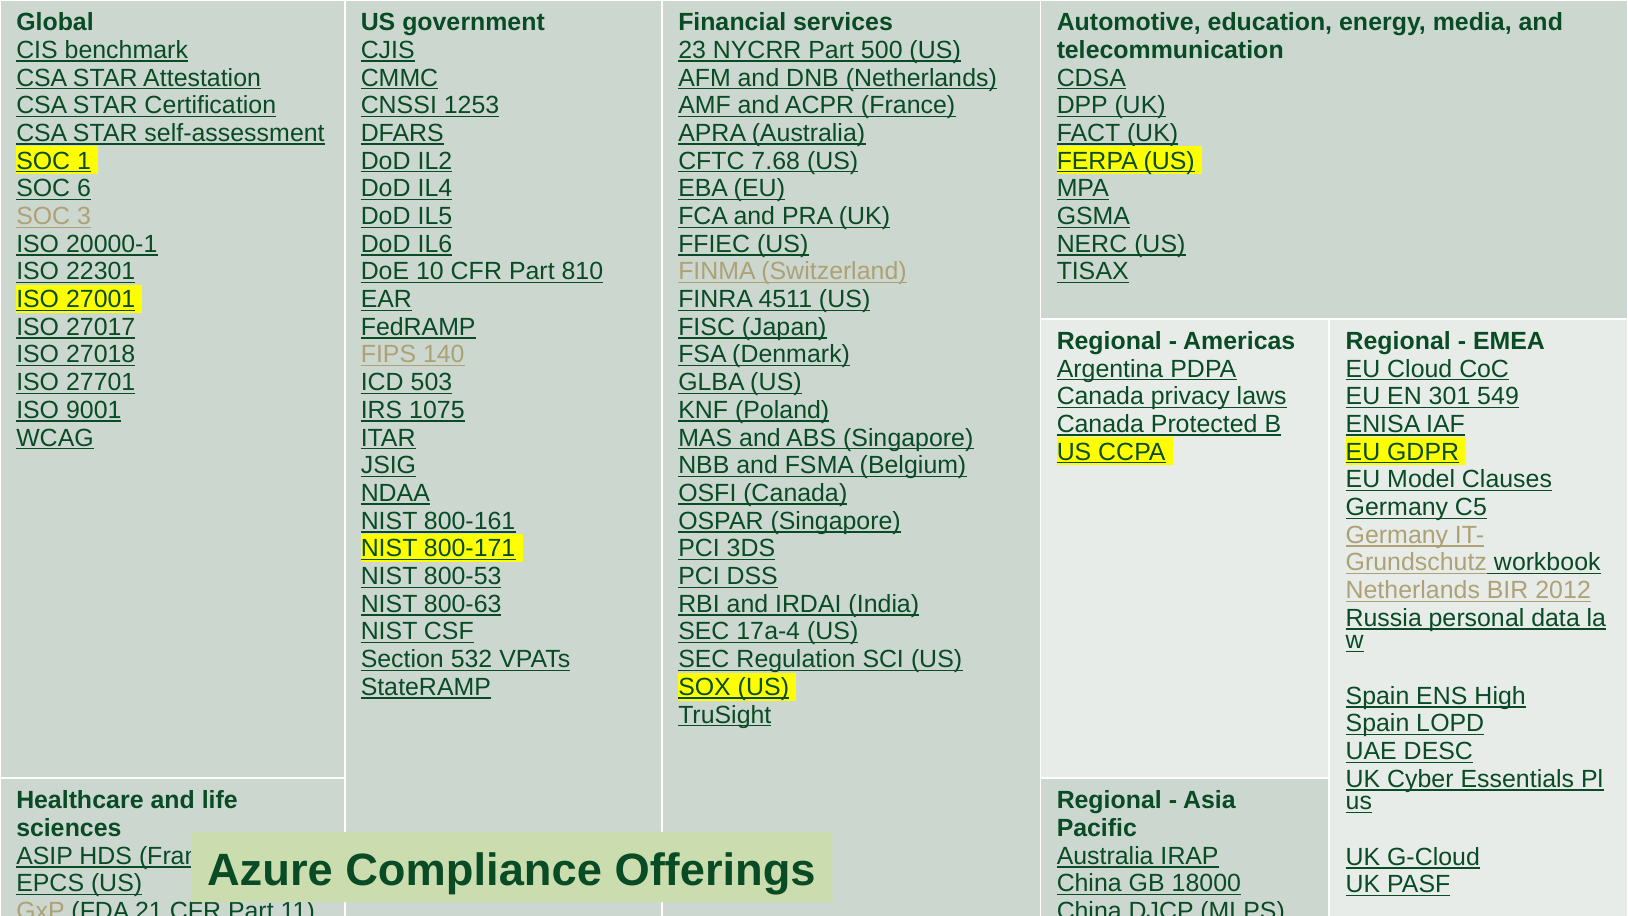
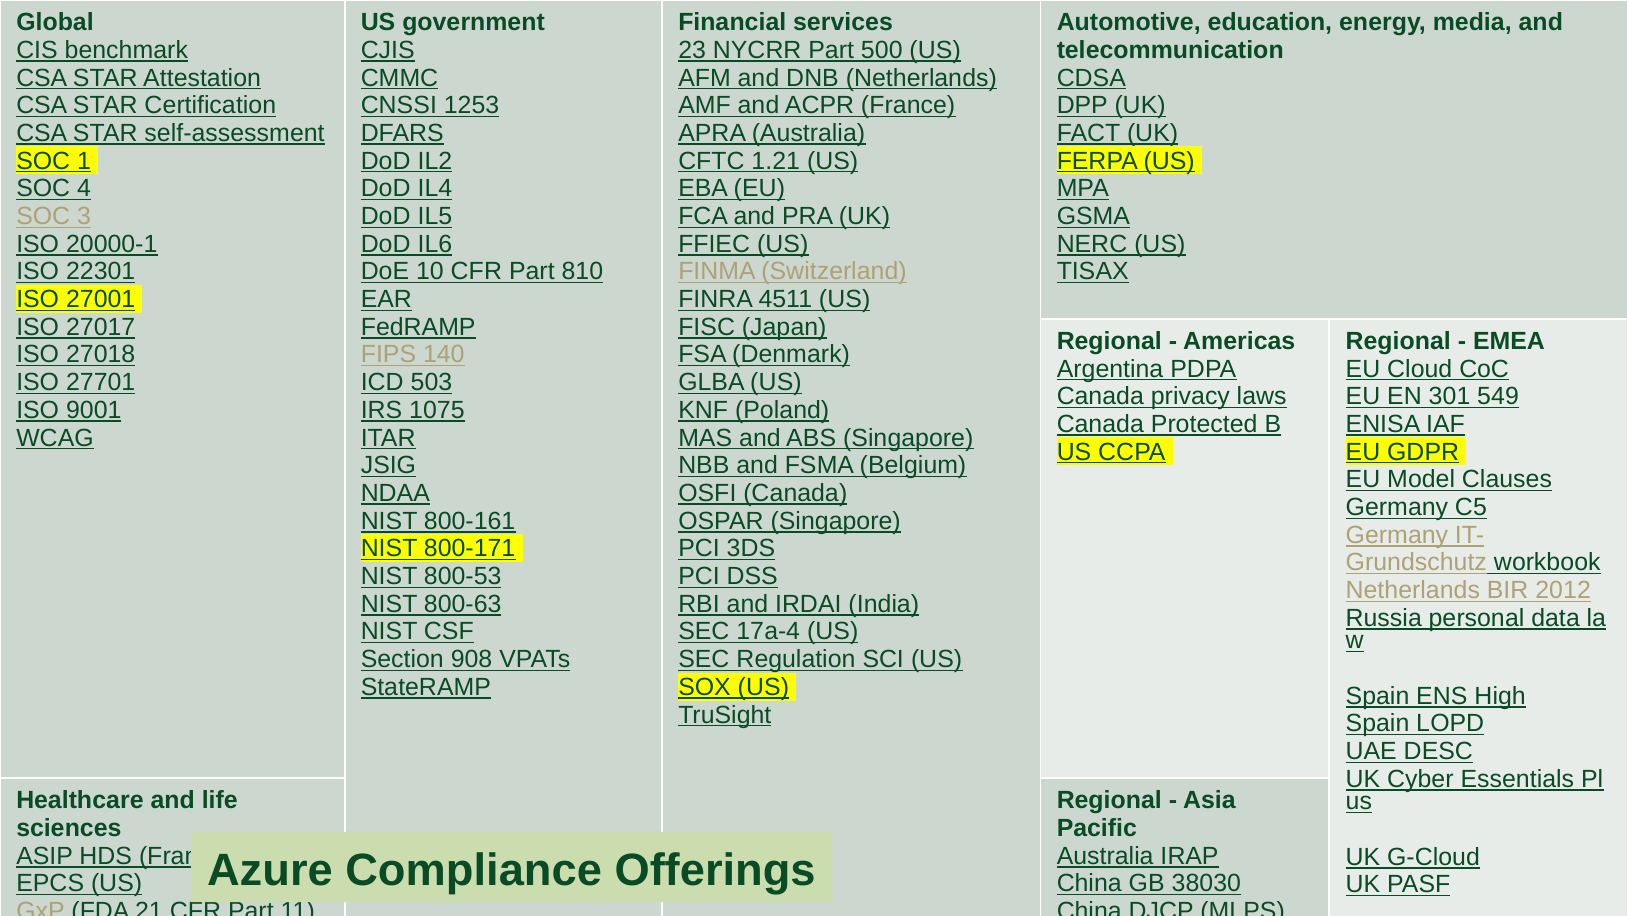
7.68: 7.68 -> 1.21 (776, 161)
6: 6 -> 4 (84, 189)
532: 532 -> 908 (472, 659)
18000: 18000 -> 38030 (1206, 883)
